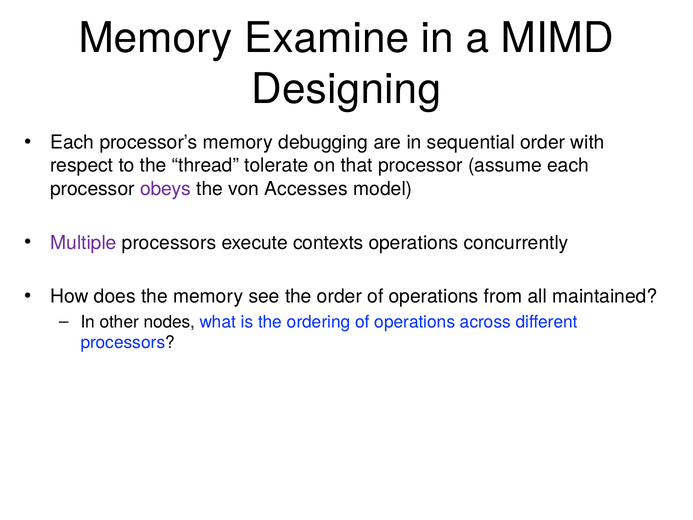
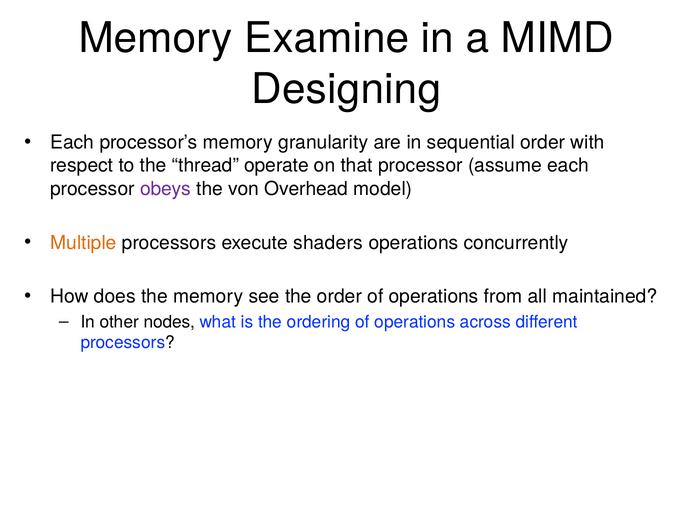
debugging: debugging -> granularity (323, 142)
tolerate: tolerate -> operate (277, 166)
Accesses: Accesses -> Overhead (306, 189)
Multiple colour: purple -> orange (83, 243)
contexts: contexts -> shaders (328, 243)
